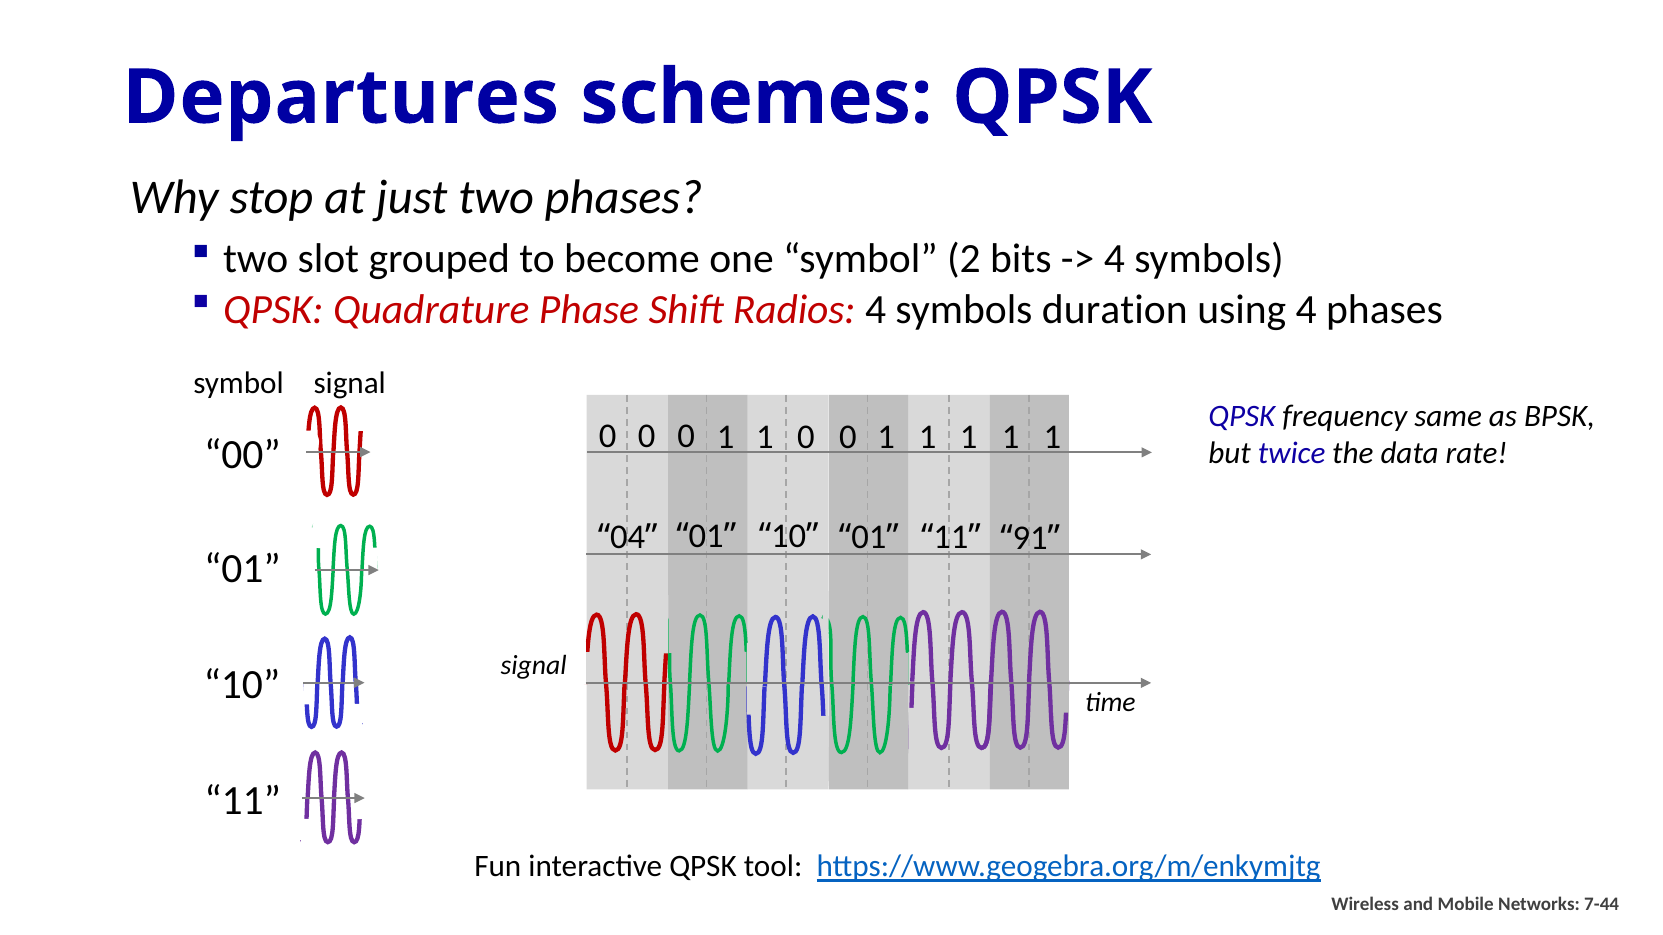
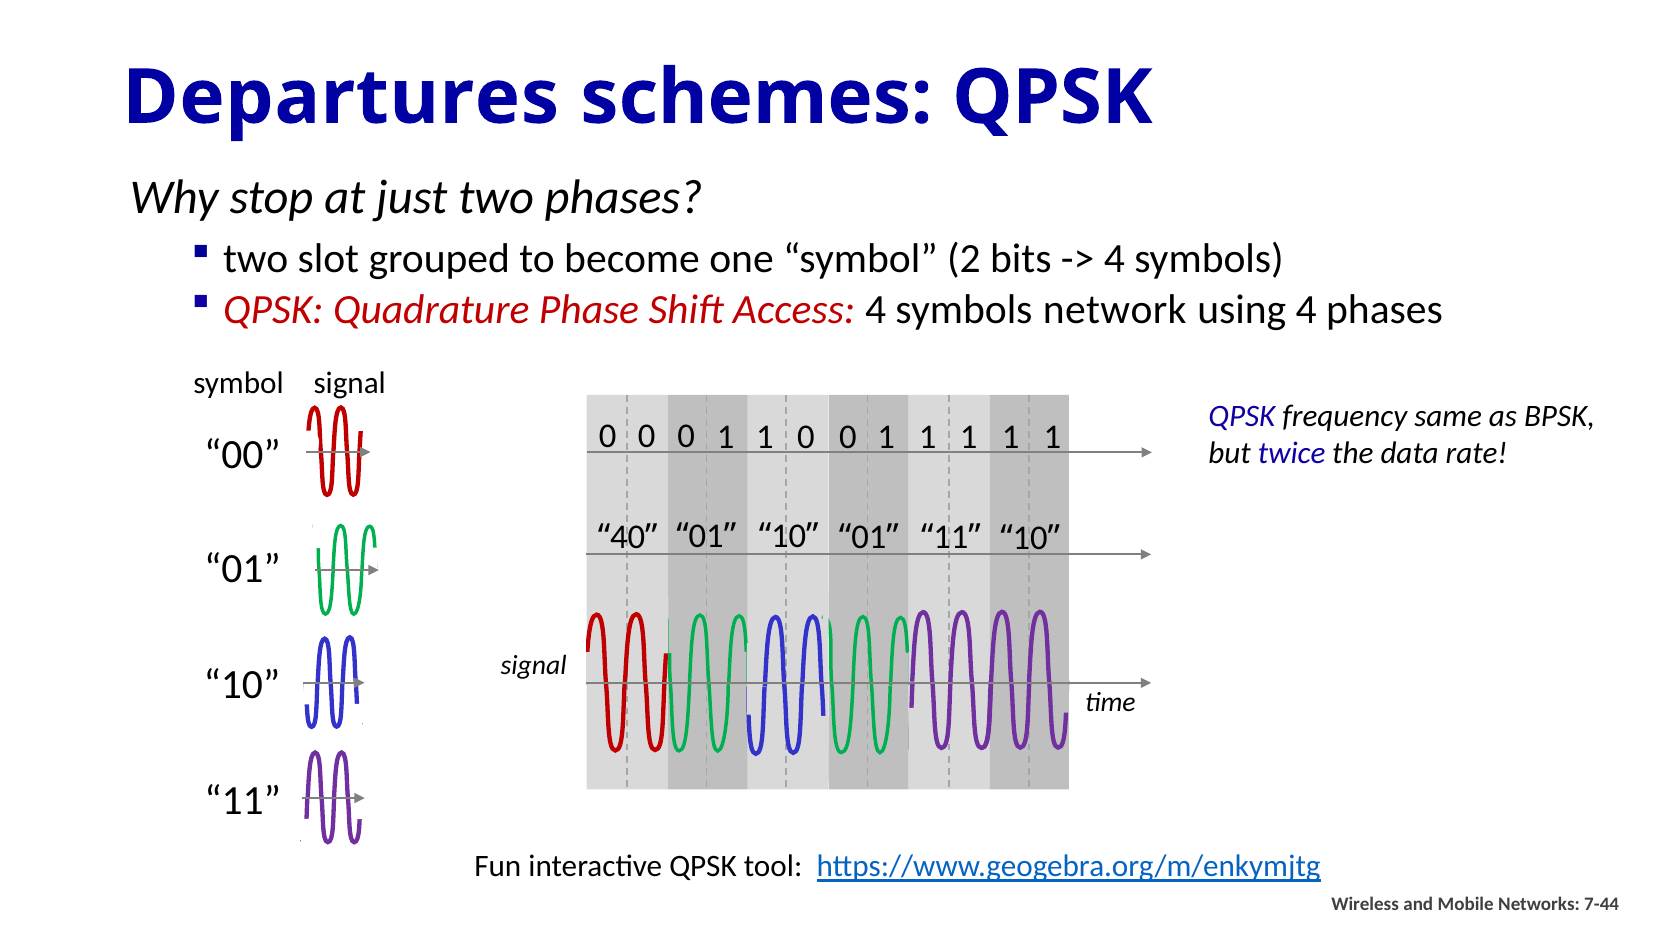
Radios: Radios -> Access (794, 310)
duration: duration -> network (1115, 310)
04: 04 -> 40 (628, 537)
91: 91 -> 10 (1030, 538)
